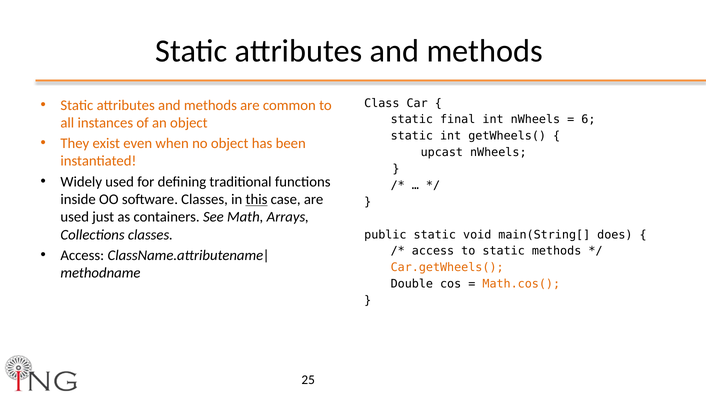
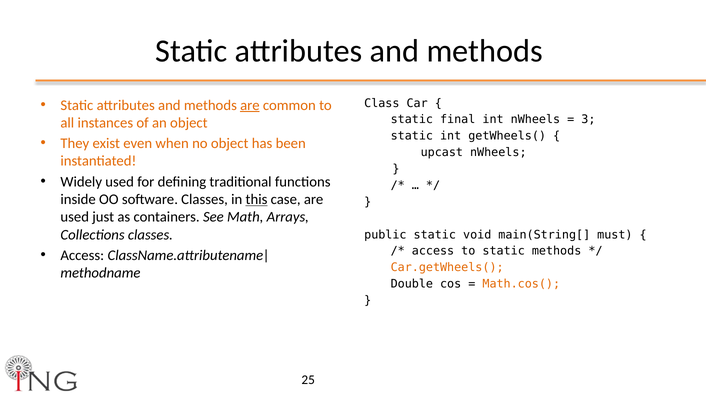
are underline: none -> present (250, 105)
6: 6 -> 3 (588, 120)
does: does -> must (615, 235)
